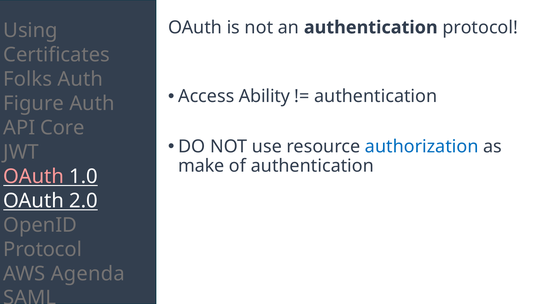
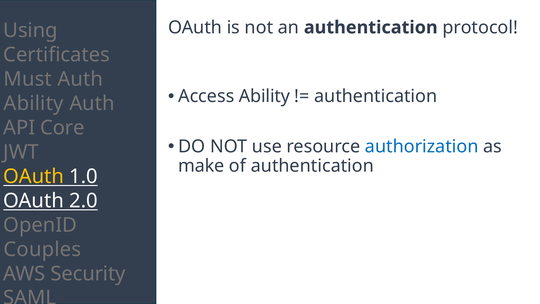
Folks: Folks -> Must (28, 79)
Figure: Figure -> Ability (34, 103)
OAuth colour: pink -> yellow (34, 176)
Protocol: Protocol -> Couples (42, 249)
Agenda: Agenda -> Security (88, 273)
